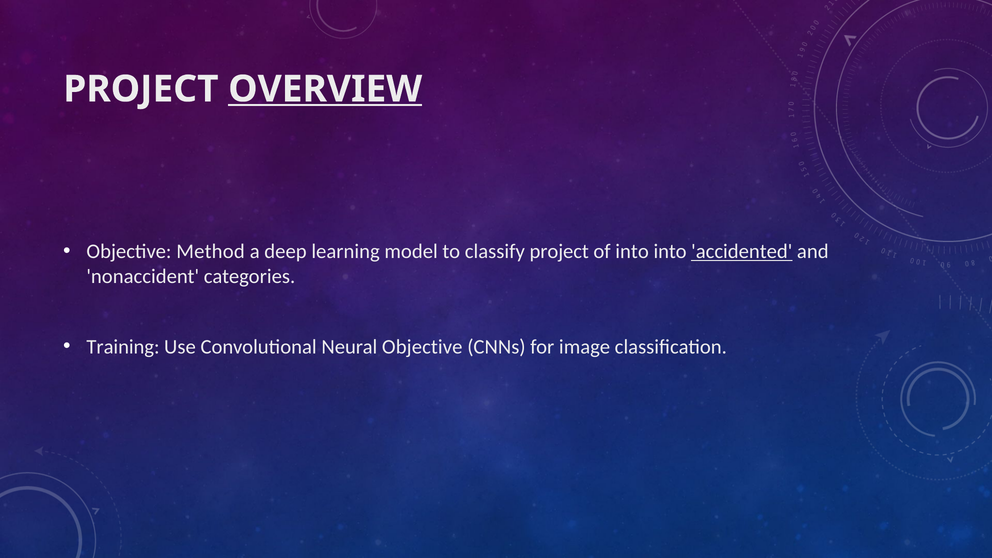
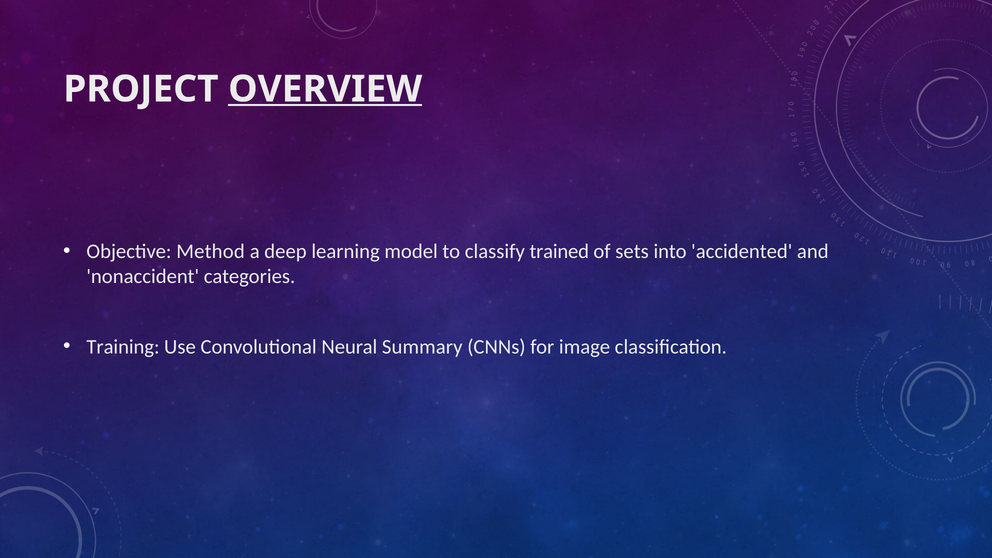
classify project: project -> trained (559, 252)
of into: into -> sets (632, 252)
accidented underline: present -> none (742, 252)
Neural Objective: Objective -> Summary (422, 347)
